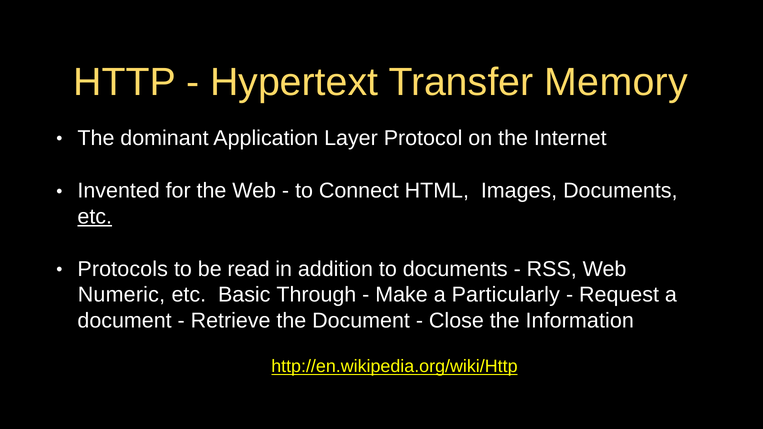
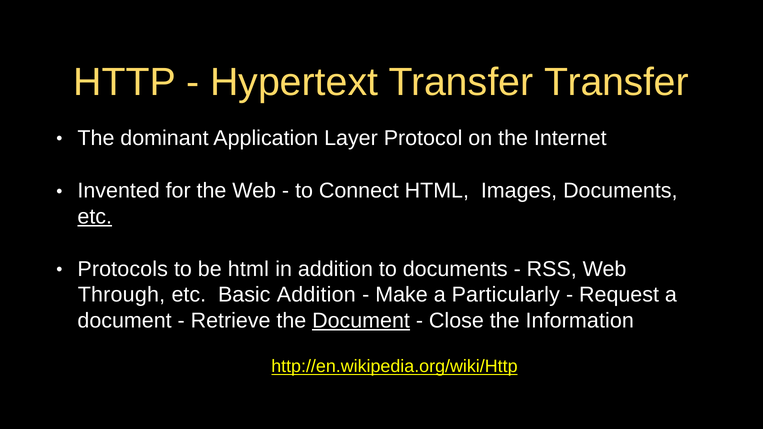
Transfer Memory: Memory -> Transfer (616, 82)
be read: read -> html (248, 269)
Numeric: Numeric -> Through (121, 295)
Basic Through: Through -> Addition (316, 295)
Document underline: none -> present (361, 321)
